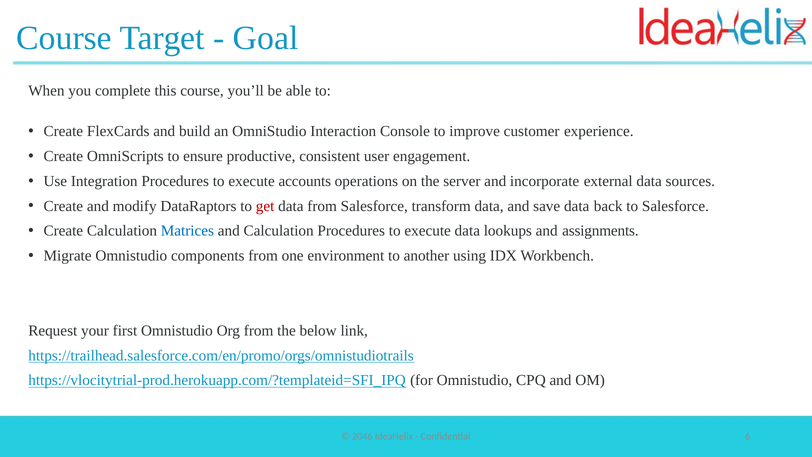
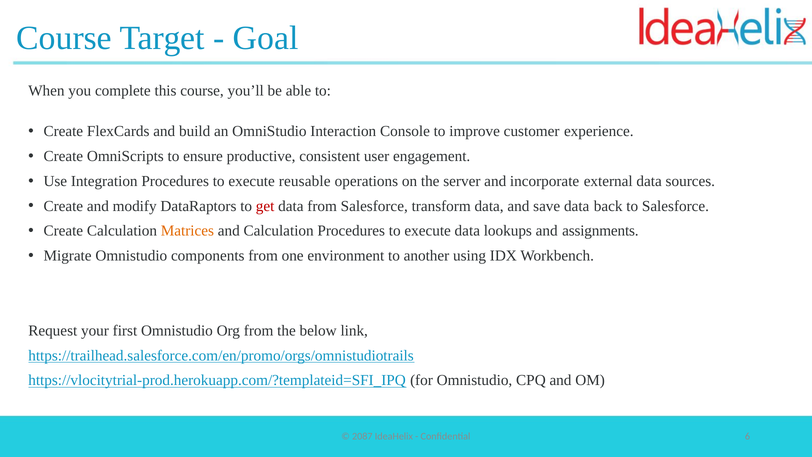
accounts: accounts -> reusable (305, 181)
Matrices colour: blue -> orange (187, 231)
2046: 2046 -> 2087 (362, 436)
